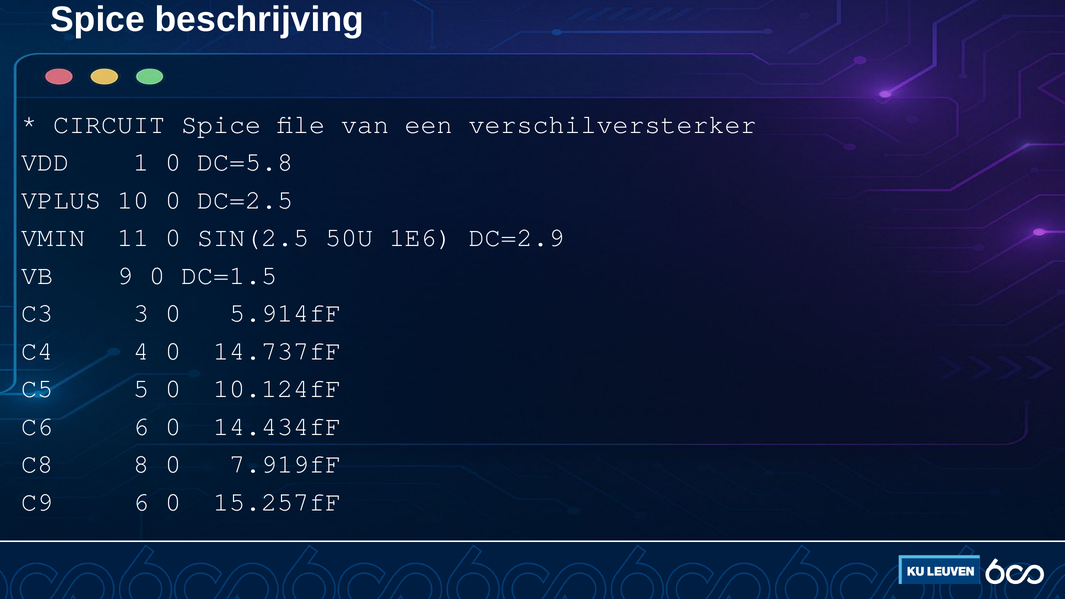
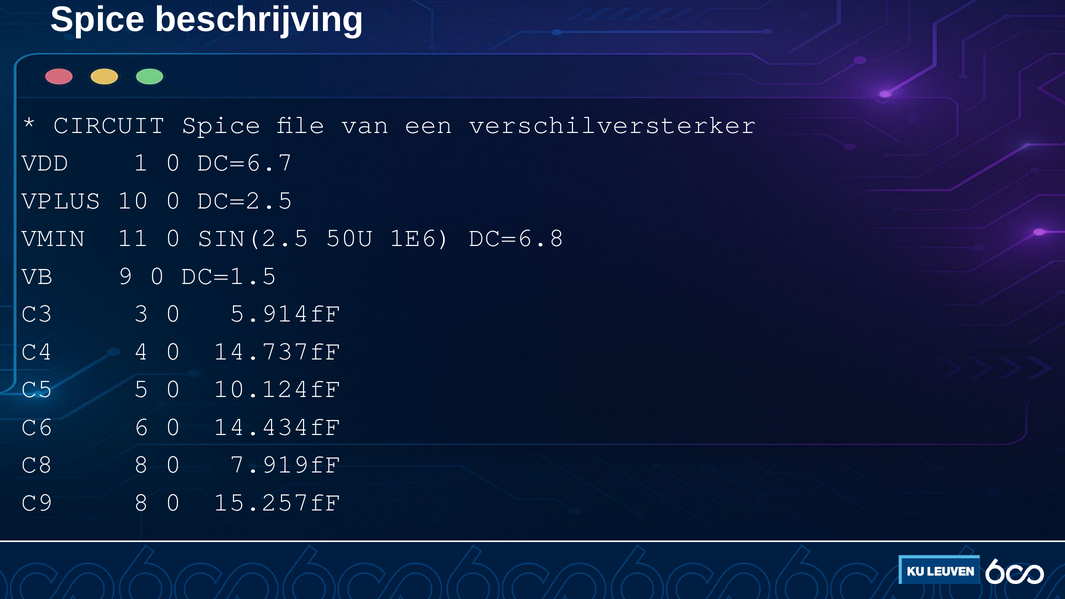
DC=5.8: DC=5.8 -> DC=6.7 (245, 162)
DC=2.9: DC=2.9 -> DC=6.8 (517, 238)
C9 6: 6 -> 8 (141, 502)
